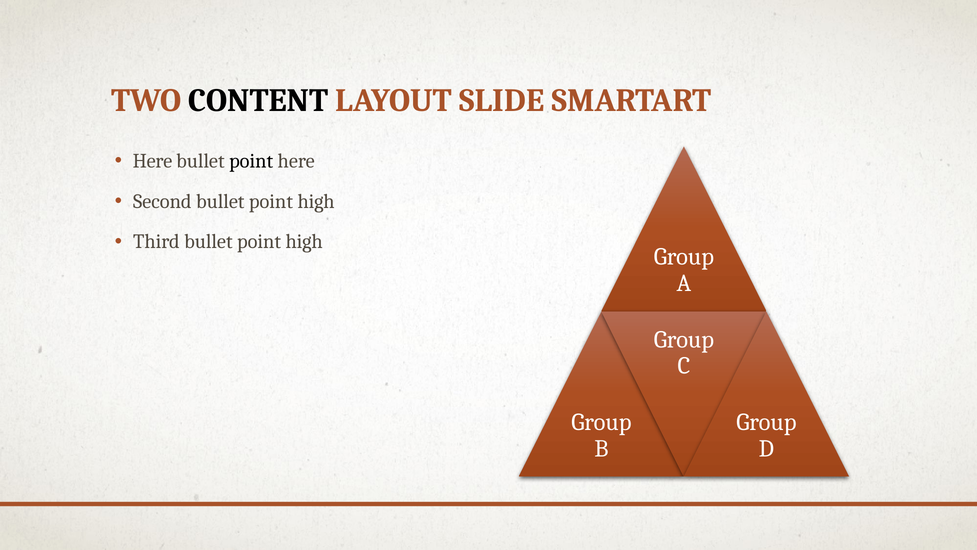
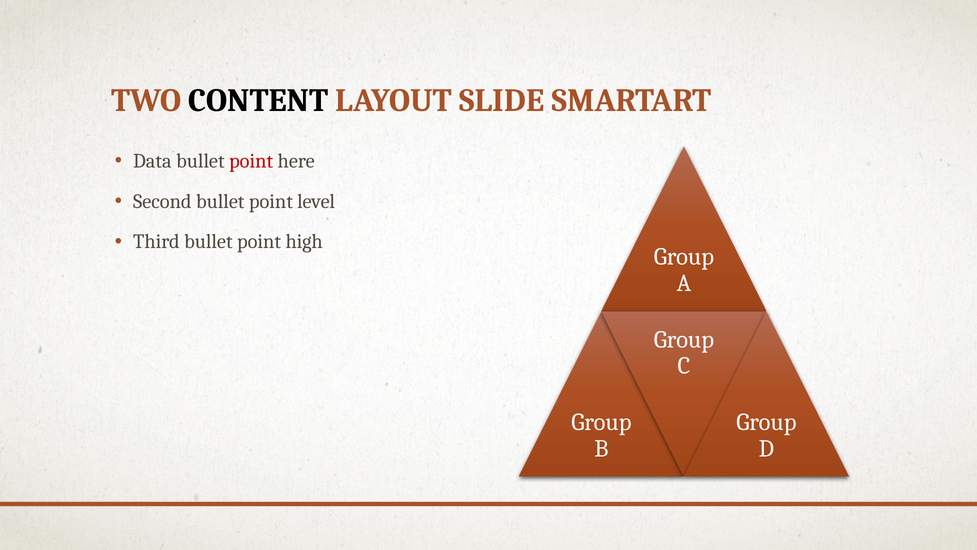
Here: Here -> Data (152, 161)
point colour: black -> red (251, 161)
Second bullet point high: high -> level (316, 201)
